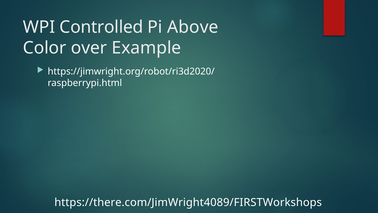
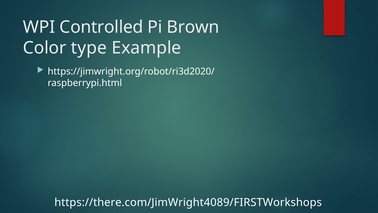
Above: Above -> Brown (193, 27)
over: over -> type (89, 48)
